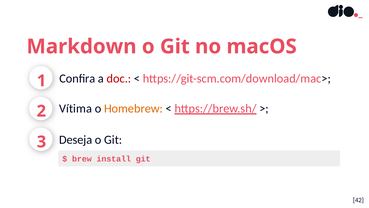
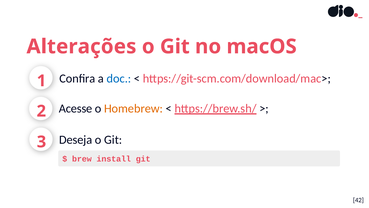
Markdown: Markdown -> Alterações (81, 46)
doc colour: red -> blue (119, 78)
Vítima: Vítima -> Acesse (76, 108)
